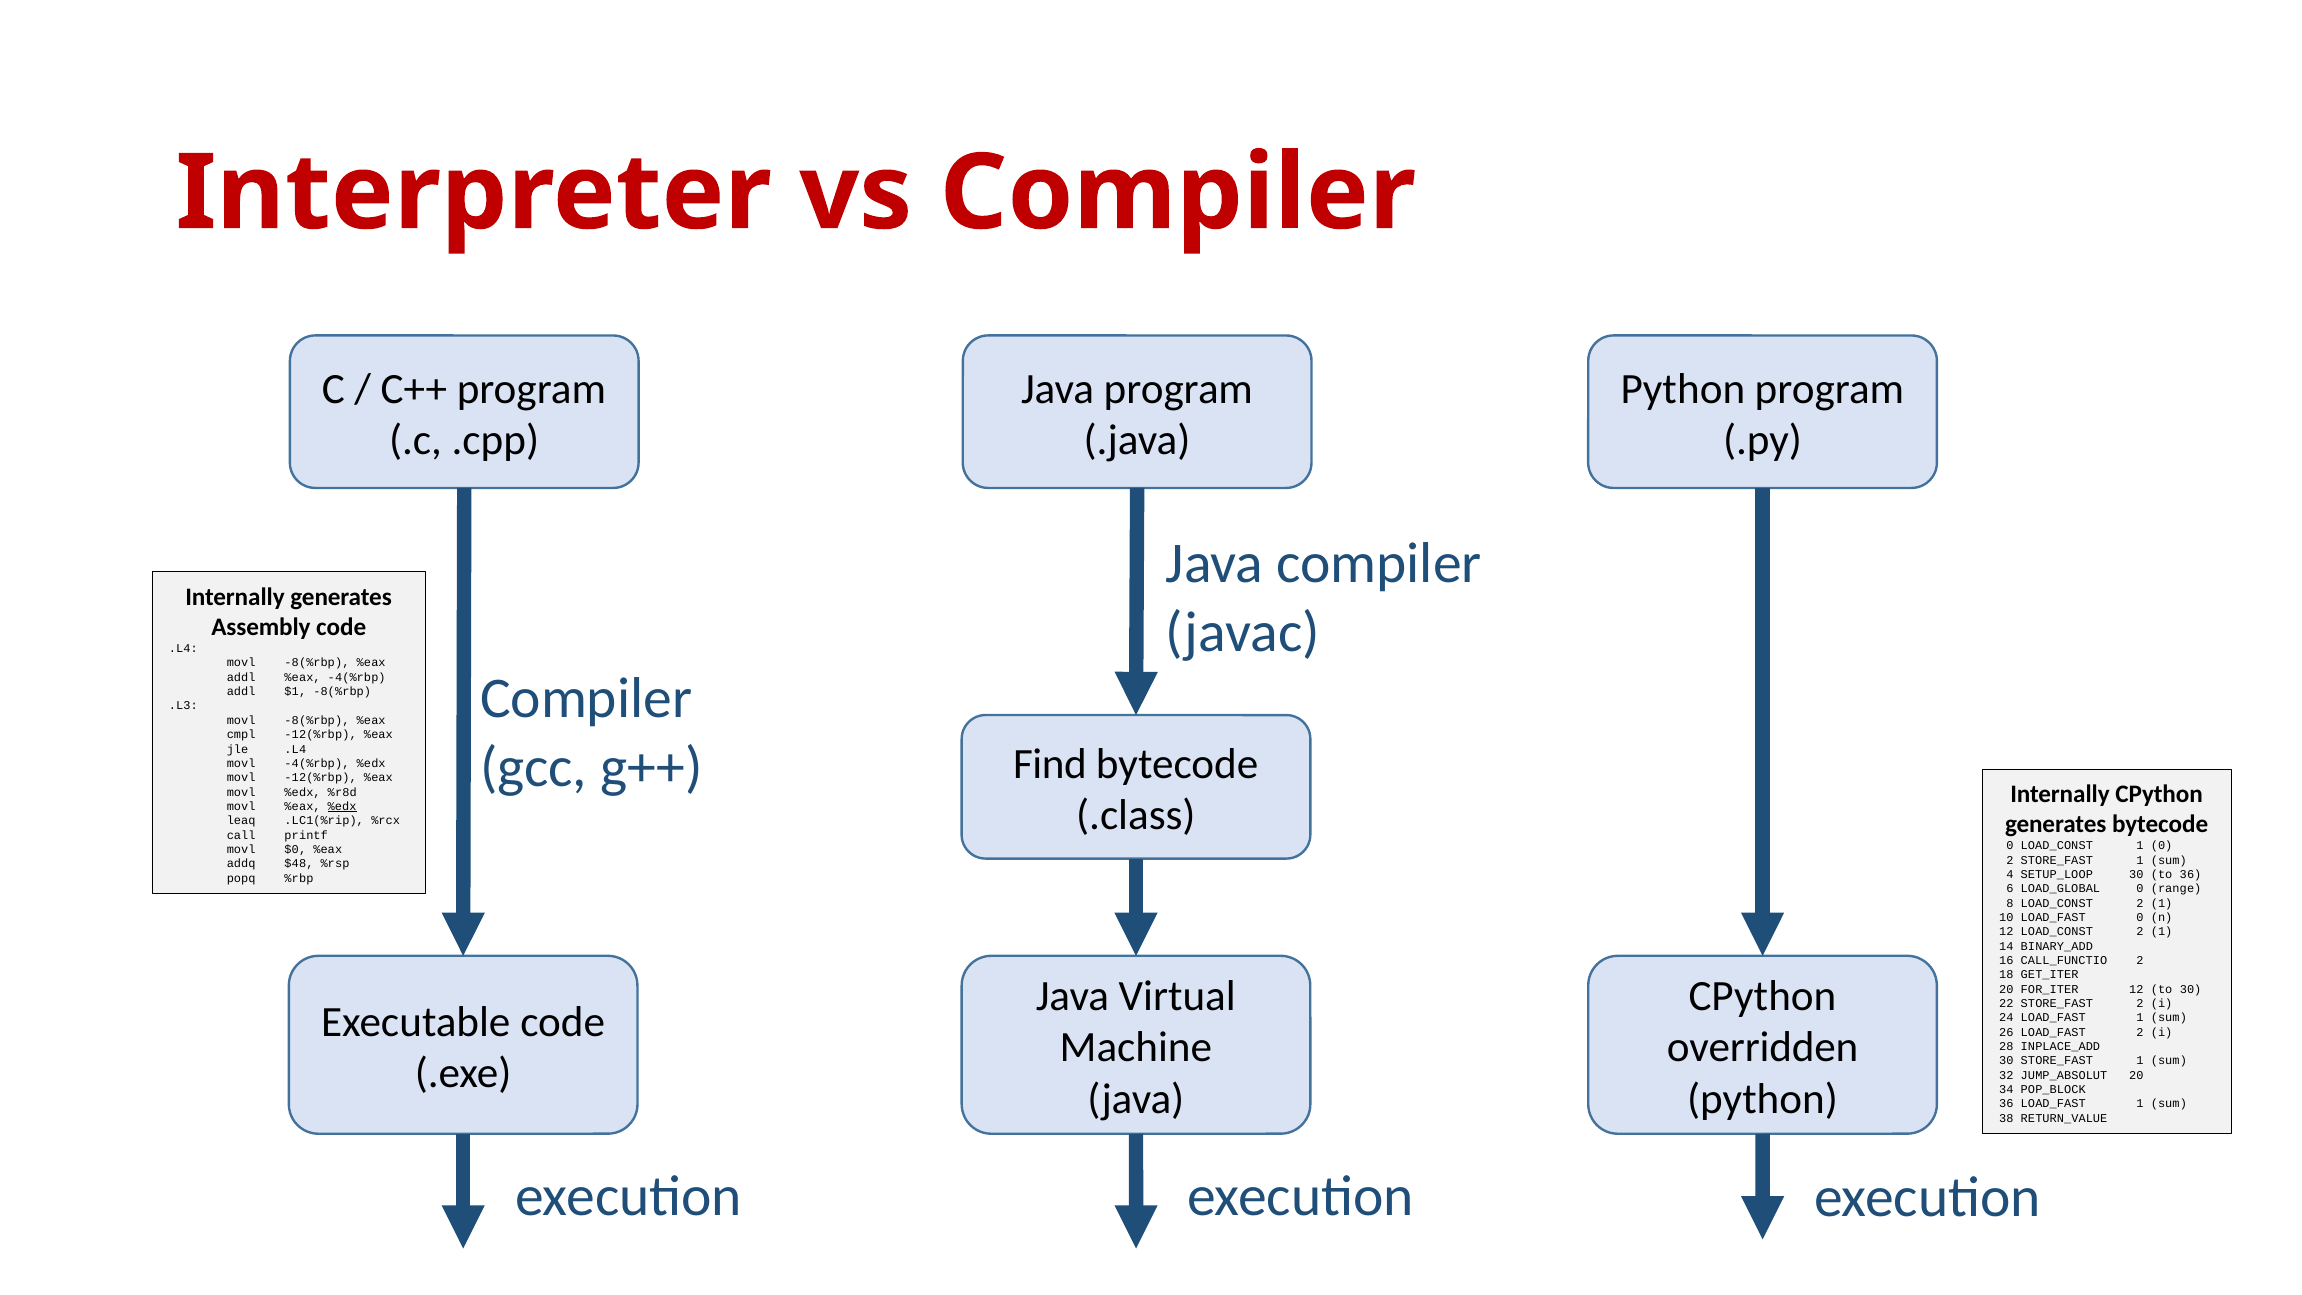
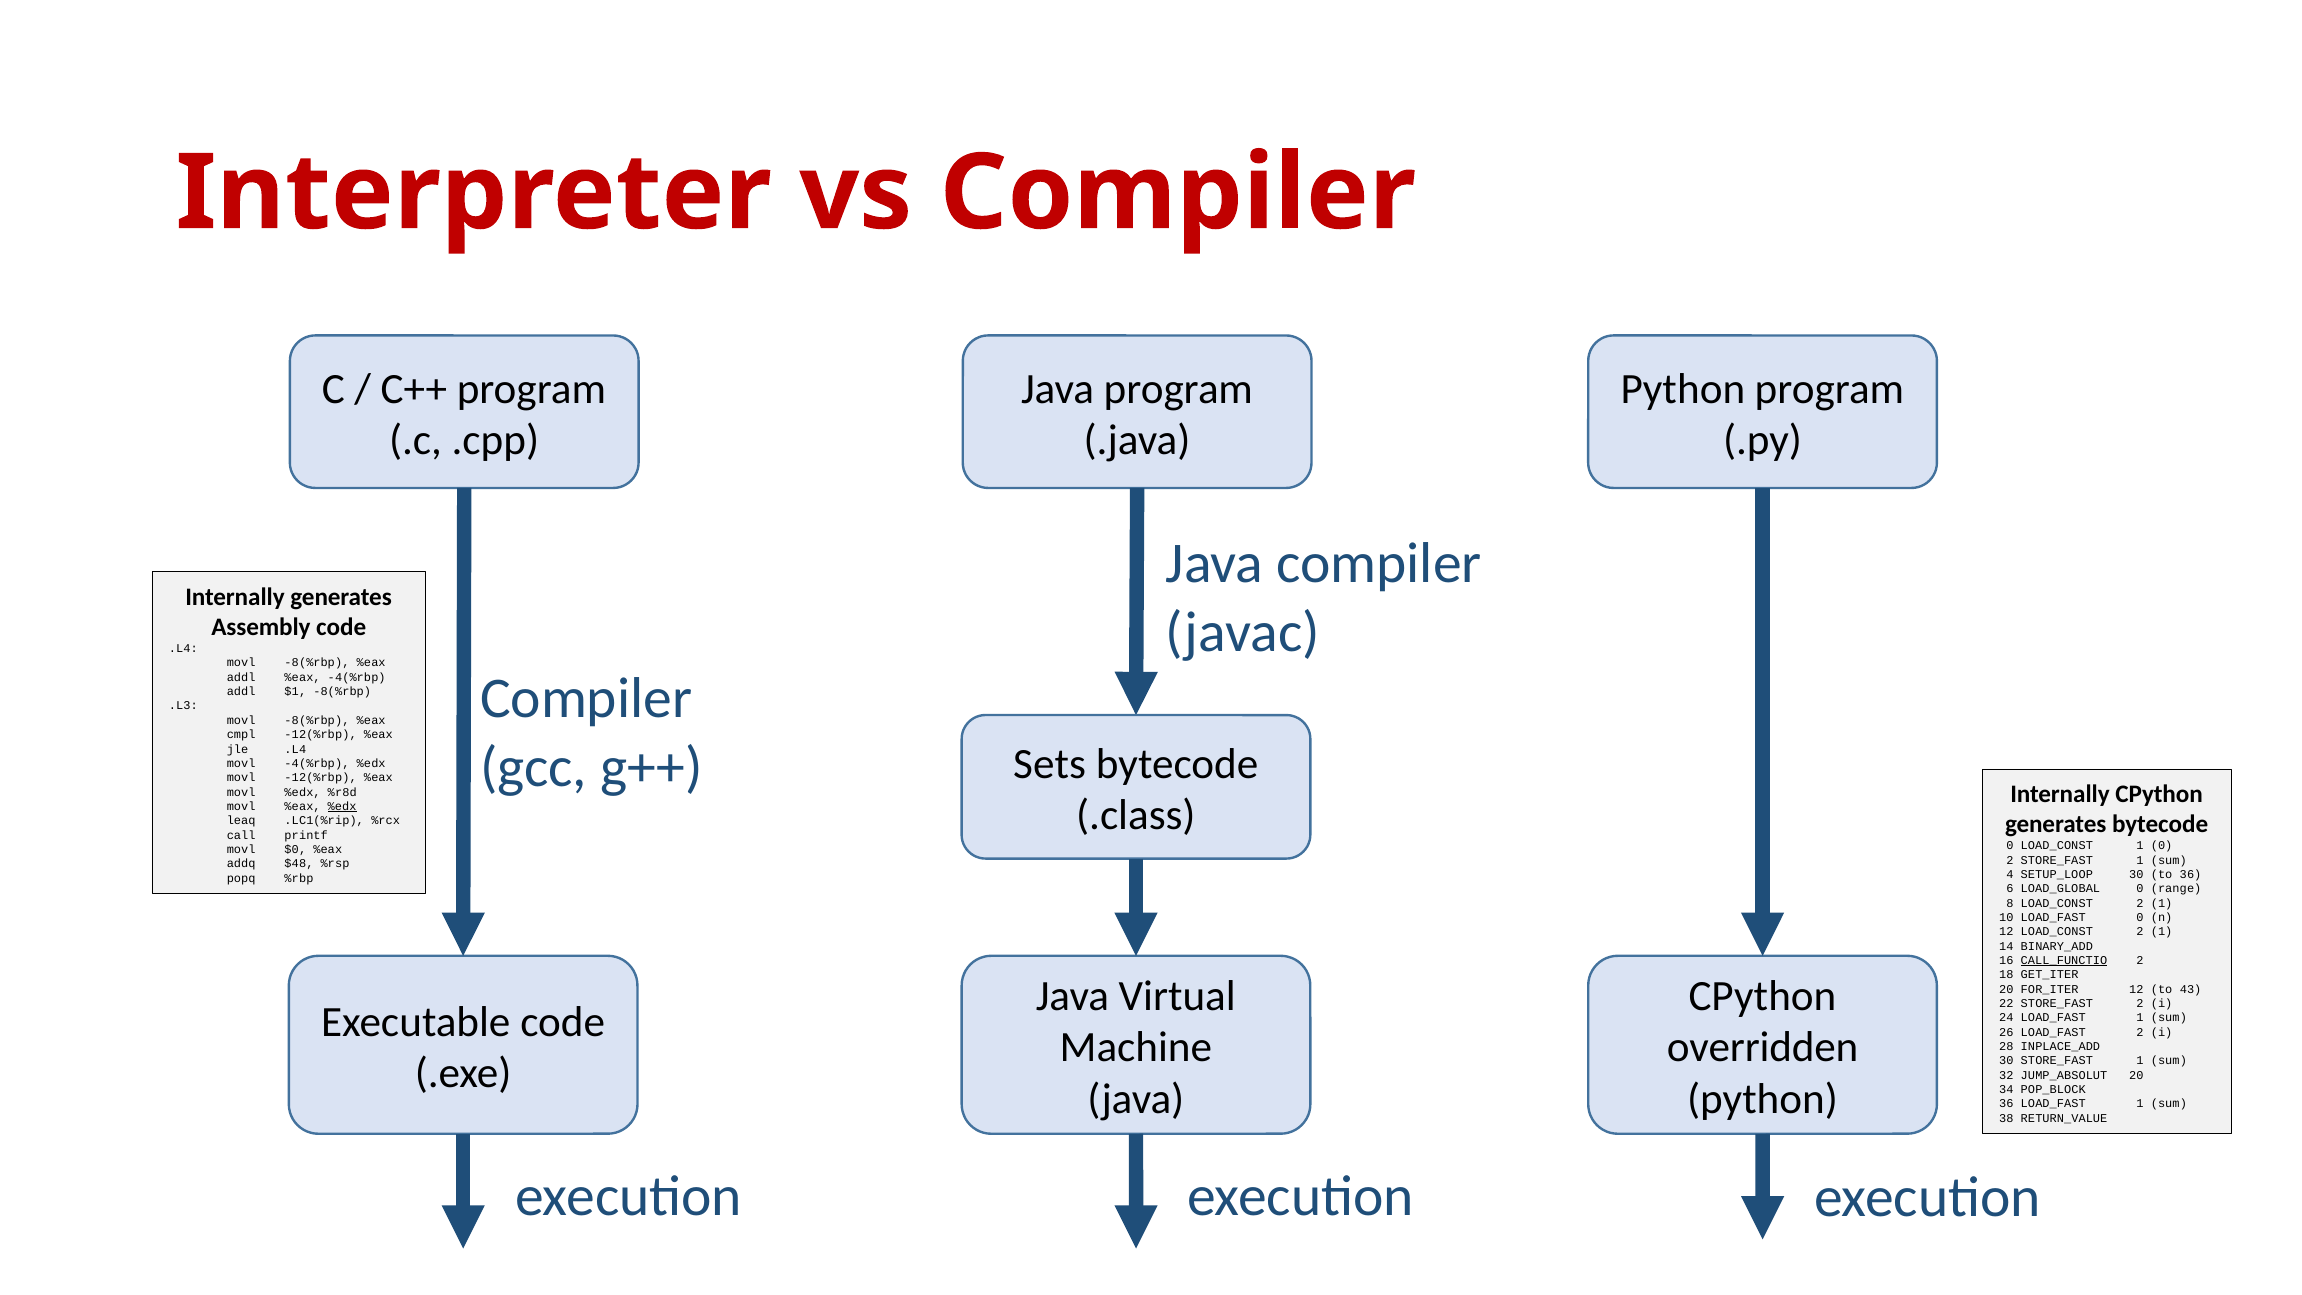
Find: Find -> Sets (1050, 764)
CALL_FUNCTIO underline: none -> present (2064, 960)
to 30: 30 -> 43 (2191, 989)
